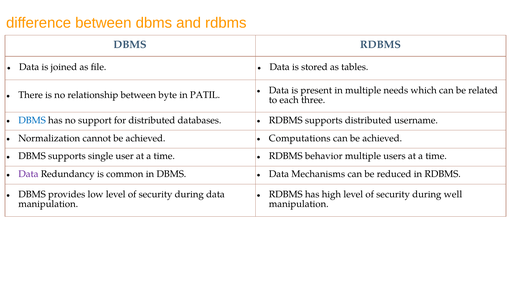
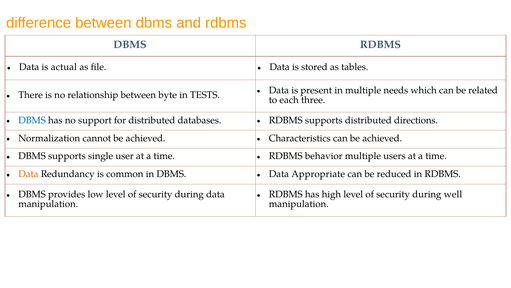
joined: joined -> actual (64, 67)
PATIL: PATIL -> TESTS (205, 95)
username: username -> directions (416, 120)
Computations: Computations -> Characteristics (300, 138)
Data colour: purple -> orange (28, 174)
Mechanisms: Mechanisms -> Appropriate (318, 174)
